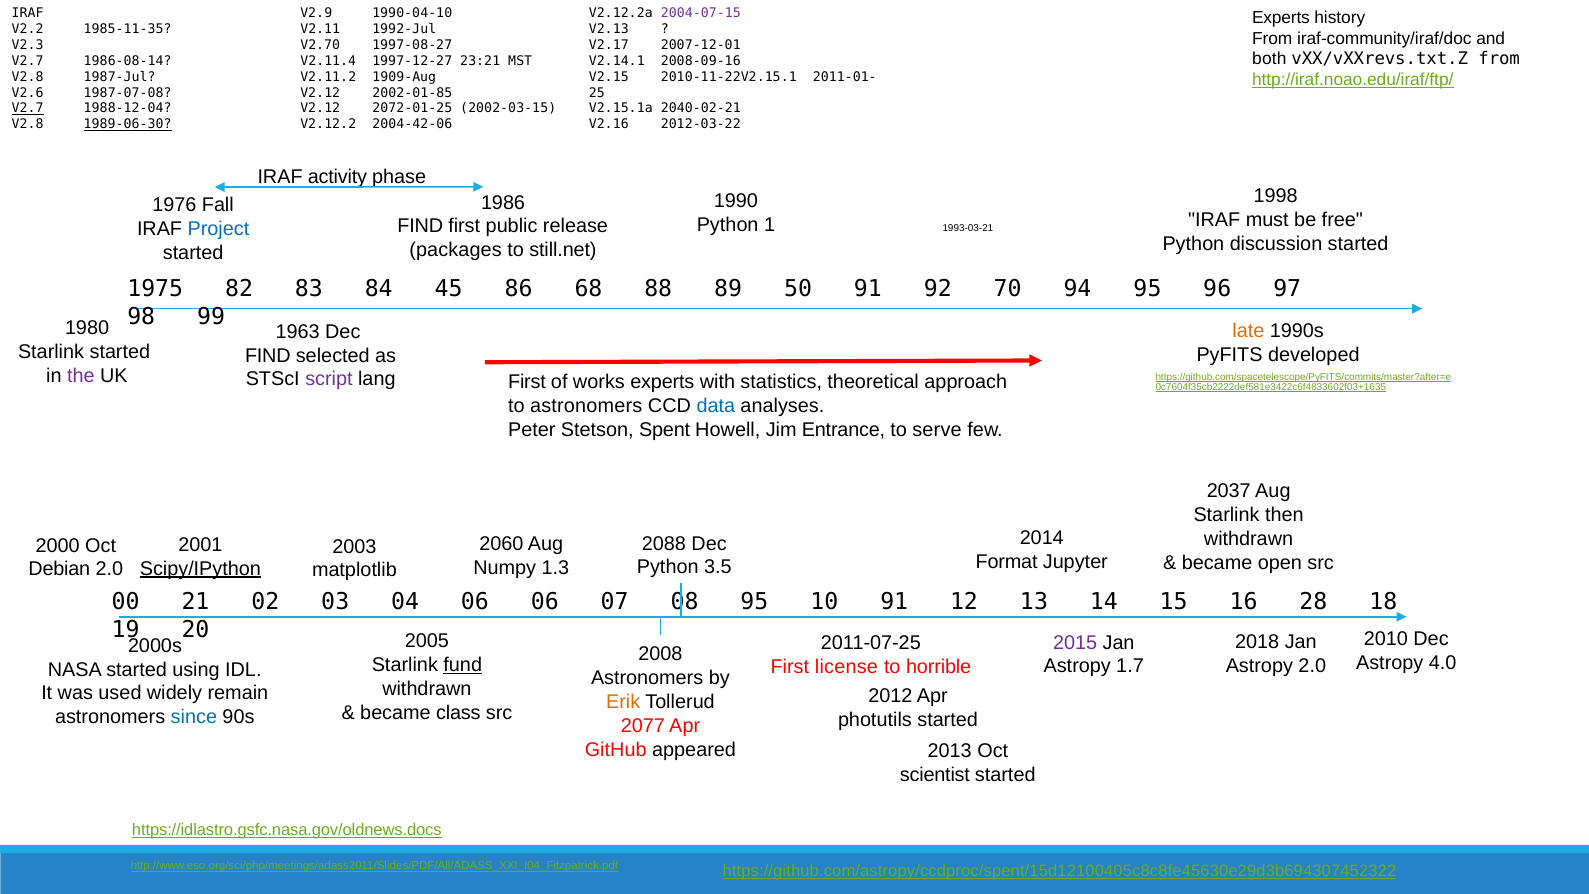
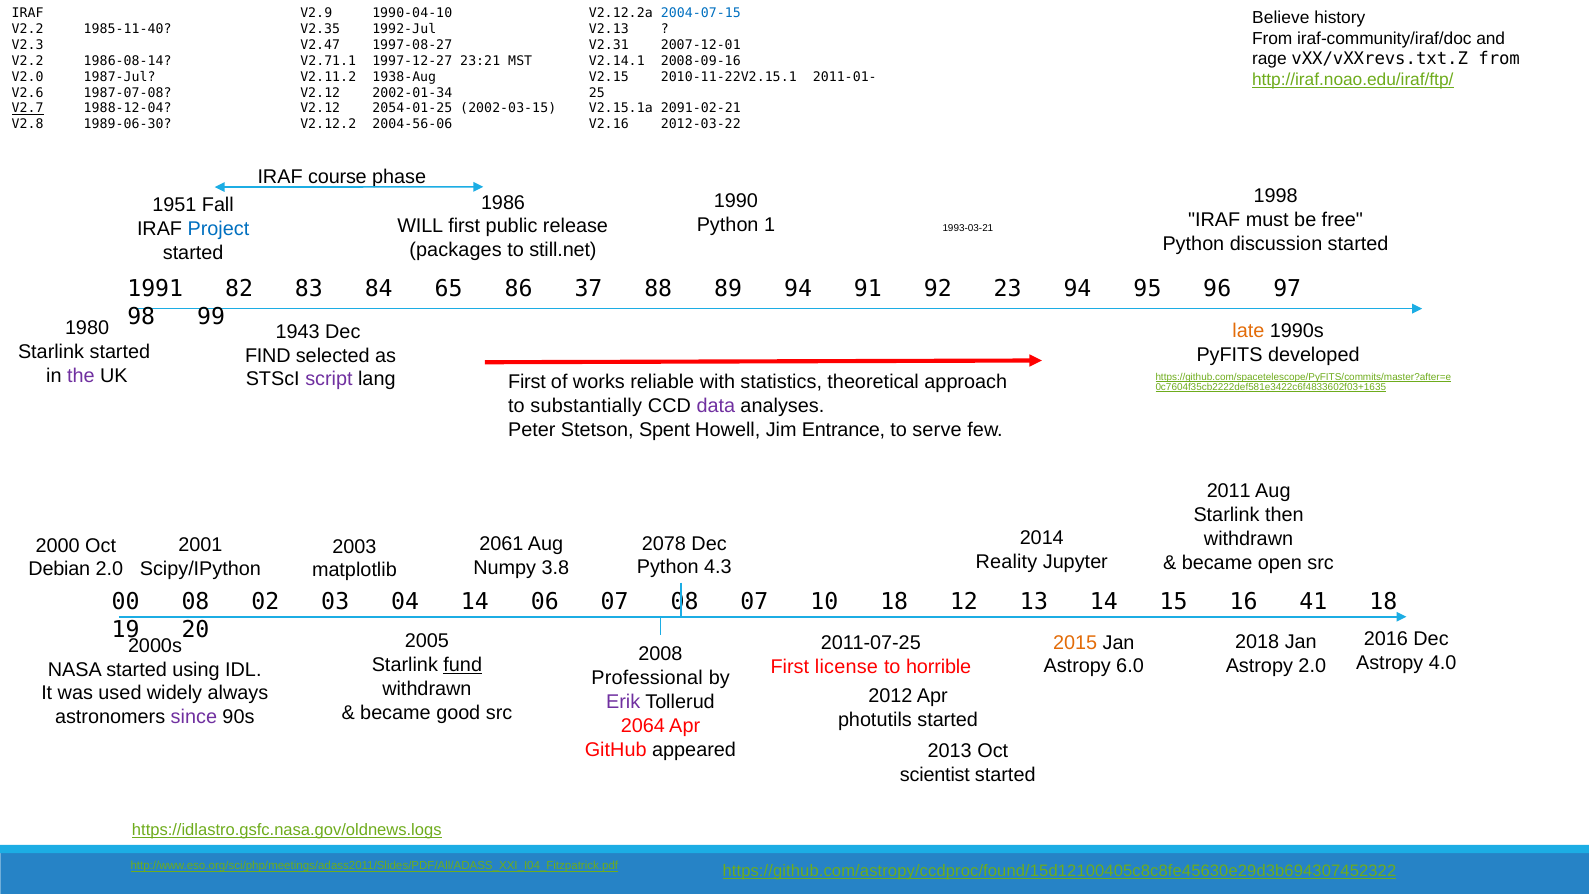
2004-07-15 colour: purple -> blue (701, 13)
Experts: Experts -> Believe (1281, 17)
1985-11-35: 1985-11-35 -> 1985-11-40 (128, 29)
V2.11: V2.11 -> V2.35 (320, 29)
V2.70: V2.70 -> V2.47 (320, 45)
V2.17: V2.17 -> V2.31 (609, 45)
both: both -> rage (1269, 59)
V2.7: V2.7 -> V2.2 (28, 61)
V2.11.4: V2.11.4 -> V2.71.1 (328, 61)
V2.8: V2.8 -> V2.0 (28, 77)
1909-Aug: 1909-Aug -> 1938-Aug (404, 77)
2002-01-85: 2002-01-85 -> 2002-01-34 (412, 93)
2072-01-25: 2072-01-25 -> 2054-01-25 (412, 109)
2040-02-21: 2040-02-21 -> 2091-02-21 (701, 109)
1989-06-30 underline: present -> none (128, 124)
2004-42-06: 2004-42-06 -> 2004-56-06 (412, 124)
activity: activity -> course (337, 177)
1976: 1976 -> 1951 (174, 205)
FIND: FIND -> WILL (420, 226)
1975: 1975 -> 1991 (155, 289)
45: 45 -> 65 (449, 289)
68: 68 -> 37 (588, 289)
89 50: 50 -> 94 (798, 289)
70: 70 -> 23 (1008, 289)
1963: 1963 -> 1943 (298, 332)
works experts: experts -> reliable (662, 382)
to astronomers: astronomers -> substantially (586, 406)
data colour: blue -> purple (716, 406)
2037: 2037 -> 2011 (1229, 491)
2088: 2088 -> 2078 (664, 543)
2060: 2060 -> 2061 (501, 544)
Format: Format -> Reality (1006, 562)
3.5: 3.5 -> 4.3 (718, 567)
1.3: 1.3 -> 3.8 (555, 568)
Scipy/IPython underline: present -> none (200, 568)
00 21: 21 -> 08 (195, 602)
04 06: 06 -> 14 (475, 602)
08 95: 95 -> 07 (754, 602)
10 91: 91 -> 18 (894, 602)
28: 28 -> 41 (1313, 602)
2010: 2010 -> 2016 (1386, 639)
2015 colour: purple -> orange (1075, 642)
1.7: 1.7 -> 6.0 (1130, 666)
Astronomers: Astronomers -> Professional (647, 678)
remain: remain -> always (238, 693)
Erik colour: orange -> purple (623, 702)
class: class -> good (458, 712)
since colour: blue -> purple (194, 717)
2077: 2077 -> 2064 (643, 726)
https://idlastro.gsfc.nasa.gov/oldnews.docs: https://idlastro.gsfc.nasa.gov/oldnews.docs -> https://idlastro.gsfc.nasa.gov/oldnews.logs (287, 830)
https://github.com/astropy/ccdproc/spent/15d12100405c8c8fe45630e29d3b694307452322: https://github.com/astropy/ccdproc/spent/15d12100405c8c8fe45630e29d3b694307452322 -> https://github.com/astropy/ccdproc/found/15d12100405c8c8fe45630e29d3b694307452322 (1059, 871)
